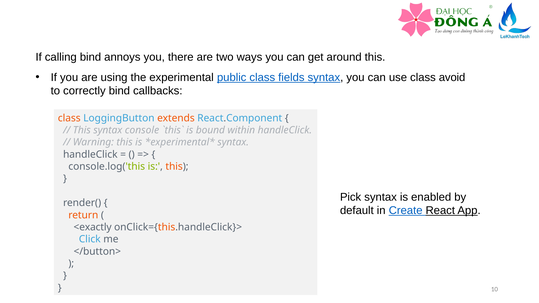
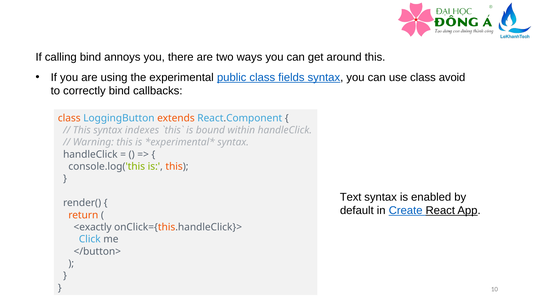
console: console -> indexes (142, 130)
Pick: Pick -> Text (351, 197)
